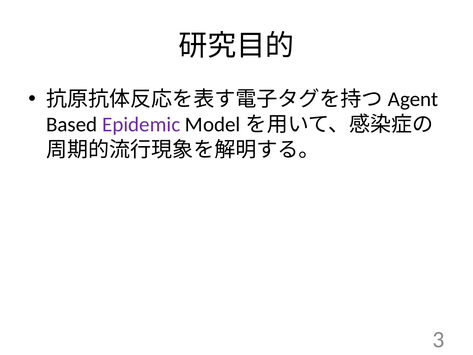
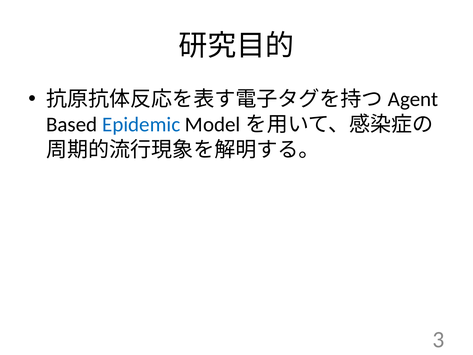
Epidemic colour: purple -> blue (141, 124)
